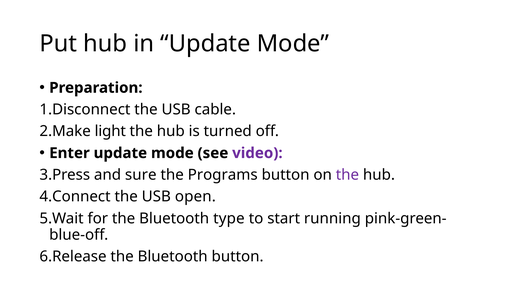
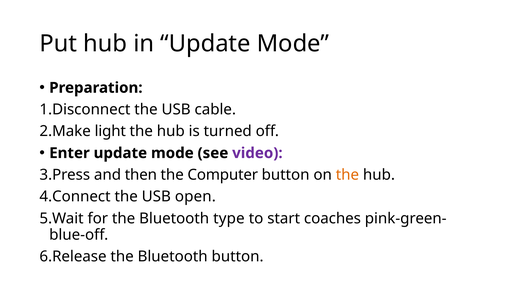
sure: sure -> then (141, 174)
Programs: Programs -> Computer (223, 174)
the colour: purple -> orange (347, 174)
running: running -> coaches (332, 218)
